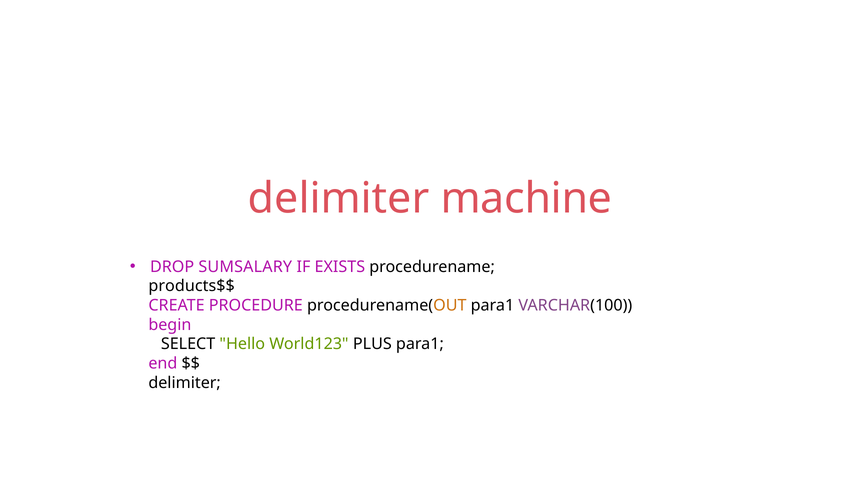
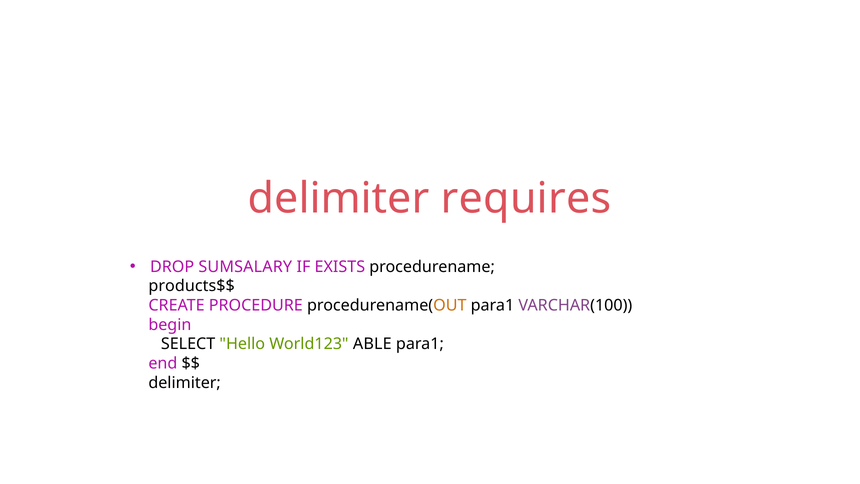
machine: machine -> requires (526, 199)
PLUS: PLUS -> ABLE (372, 344)
